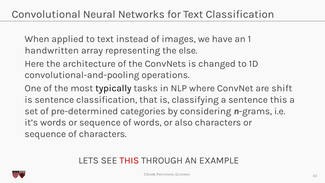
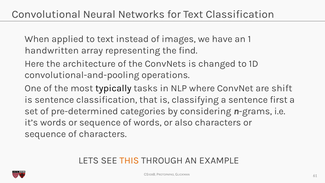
else: else -> find (188, 50)
sentence this: this -> first (279, 100)
THIS colour: red -> orange (129, 160)
